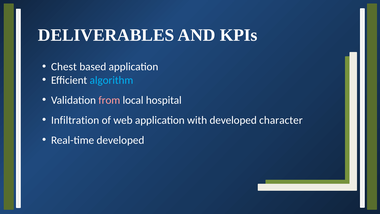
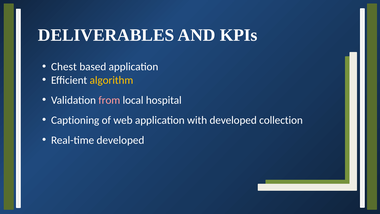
algorithm colour: light blue -> yellow (111, 80)
Infiltration: Infiltration -> Captioning (75, 120)
character: character -> collection (281, 120)
